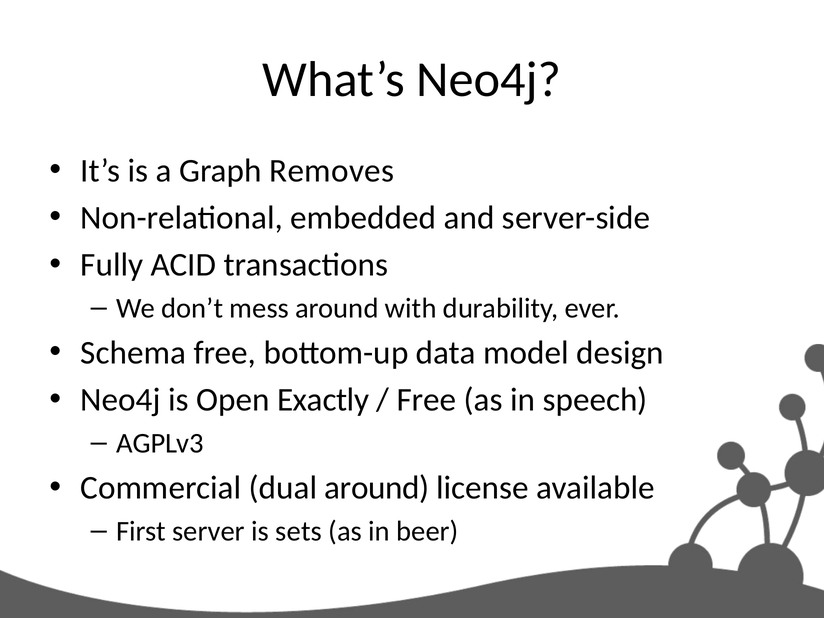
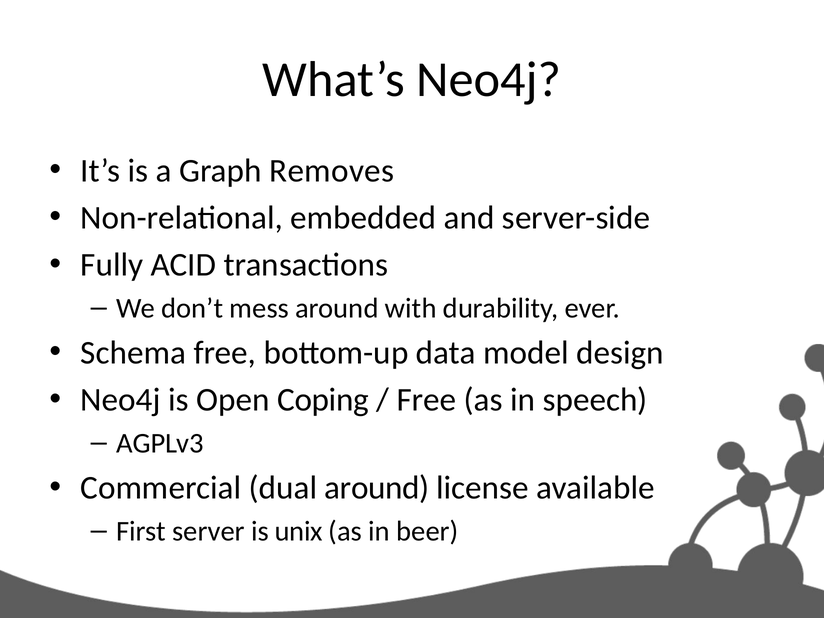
Exactly: Exactly -> Coping (323, 400)
sets: sets -> unix (299, 531)
